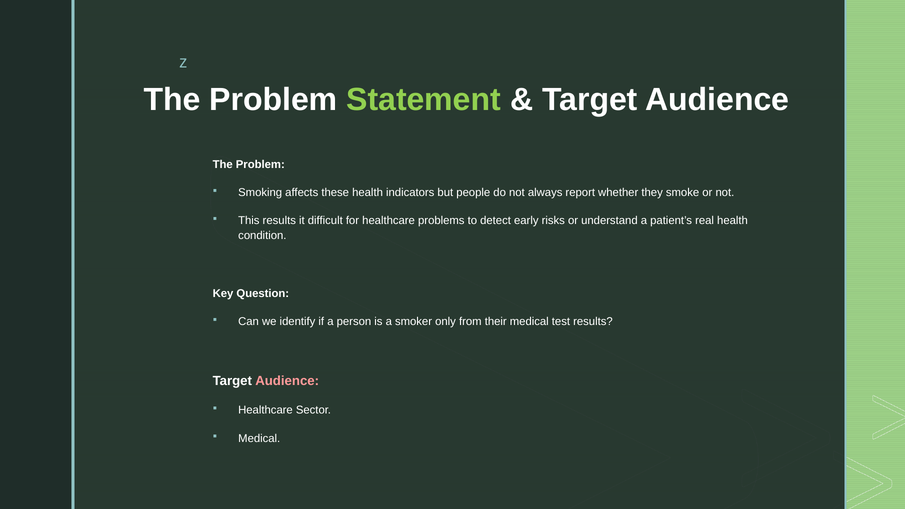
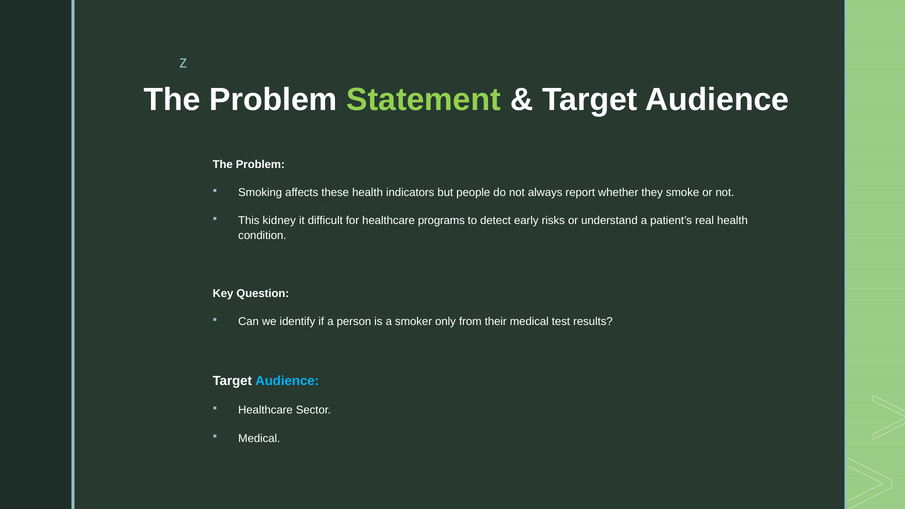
This results: results -> kidney (279, 221)
problems: problems -> programs (441, 221)
Audience colour: pink -> light blue (287, 381)
